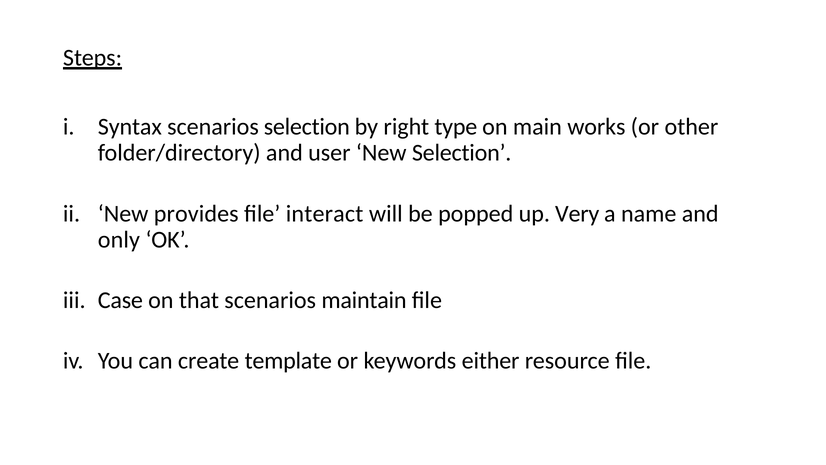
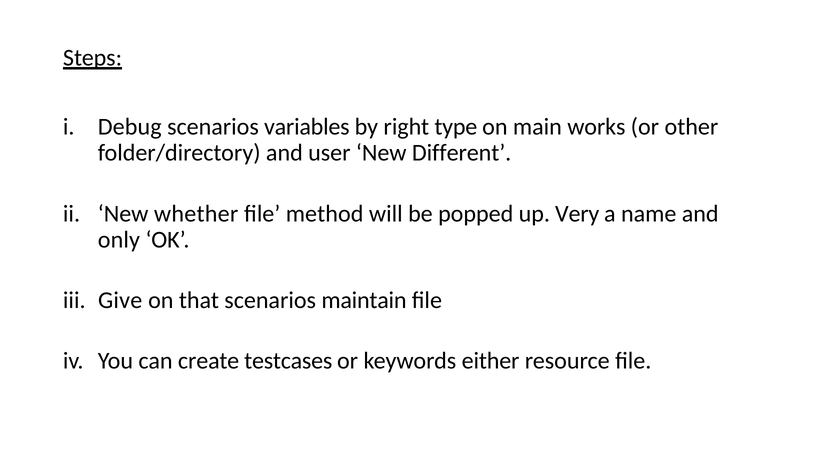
Syntax: Syntax -> Debug (130, 127)
scenarios selection: selection -> variables (307, 127)
New Selection: Selection -> Different (462, 153)
provides: provides -> whether (196, 213)
interact: interact -> method (325, 213)
Case: Case -> Give (120, 300)
template: template -> testcases (288, 361)
